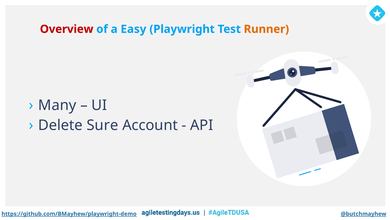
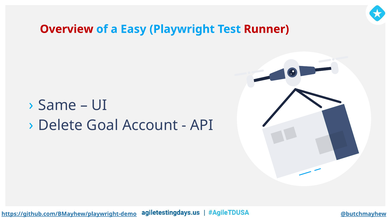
Runner colour: orange -> red (266, 29)
Many: Many -> Same (57, 105)
Sure: Sure -> Goal (102, 125)
